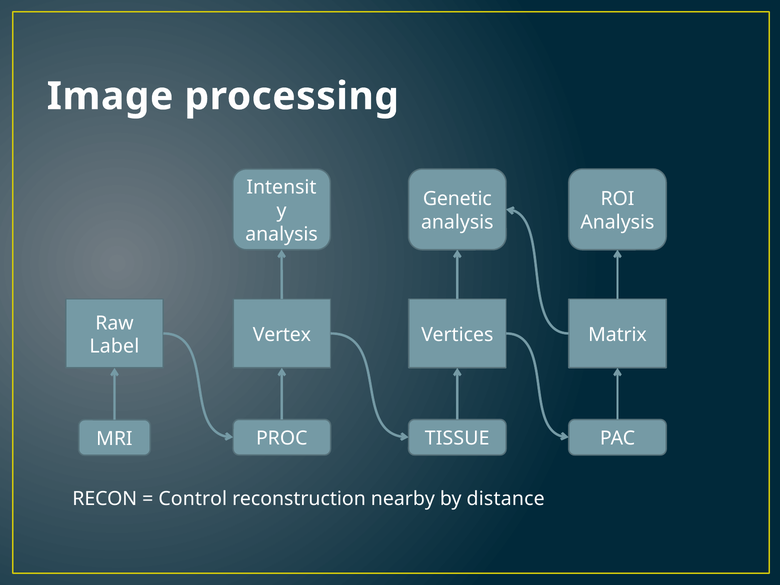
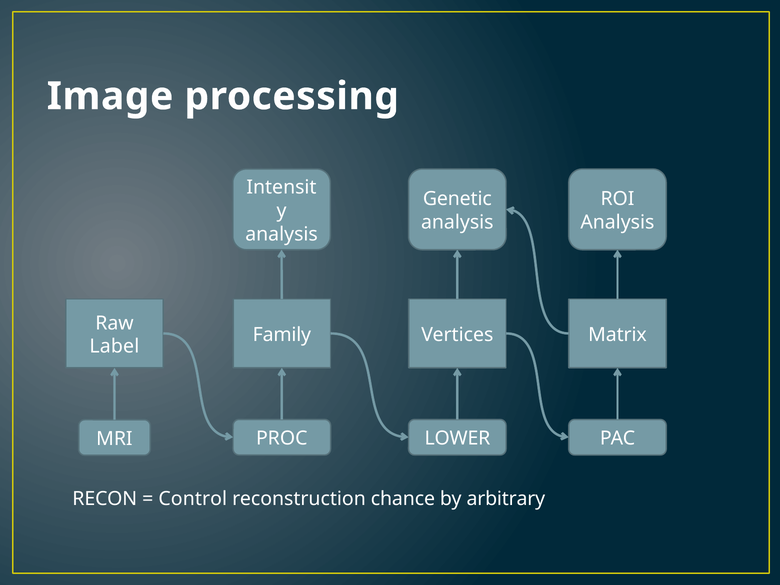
Vertex: Vertex -> Family (282, 335)
TISSUE: TISSUE -> LOWER (457, 439)
nearby: nearby -> chance (403, 499)
distance: distance -> arbitrary (506, 499)
